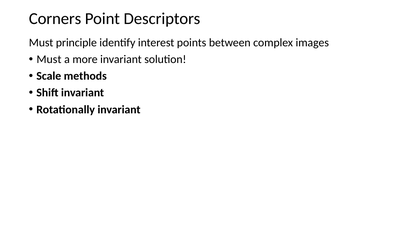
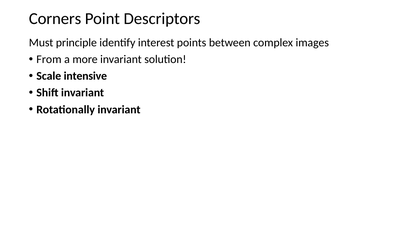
Must: Must -> From (49, 59)
methods: methods -> intensive (85, 76)
